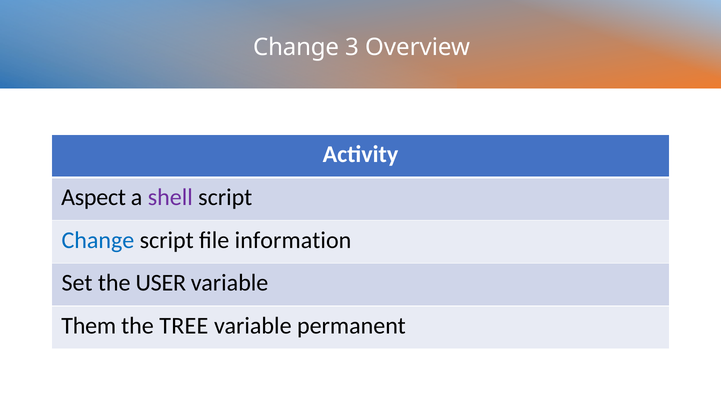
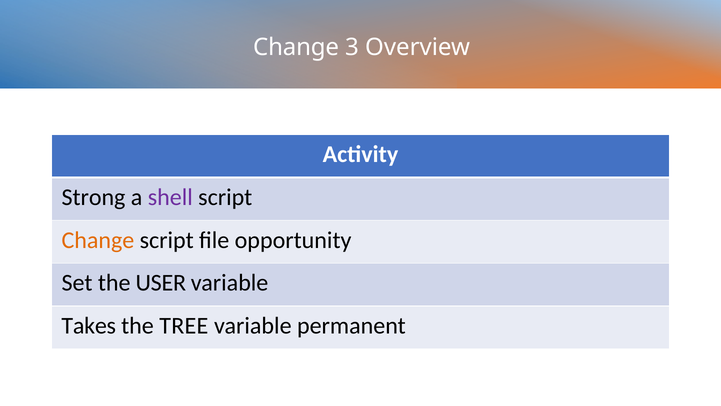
Aspect: Aspect -> Strong (93, 197)
Change colour: blue -> orange (98, 240)
information: information -> opportunity (293, 240)
Them: Them -> Takes (89, 325)
